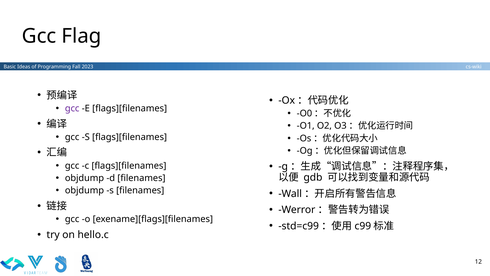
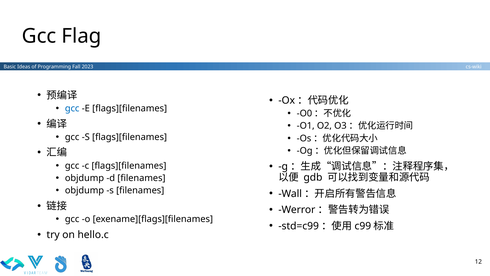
gcc colour: purple -> blue (72, 108)
